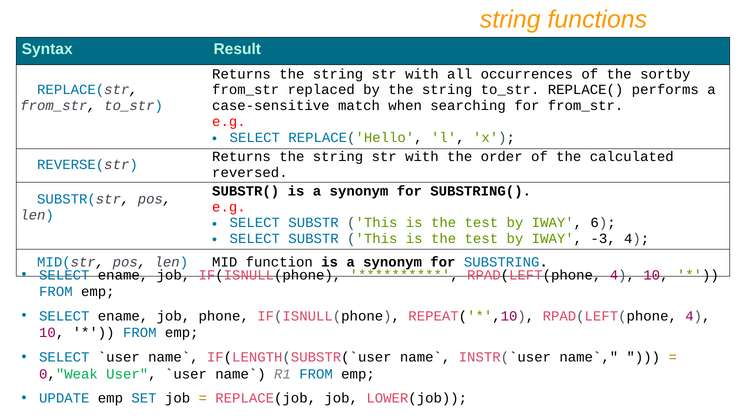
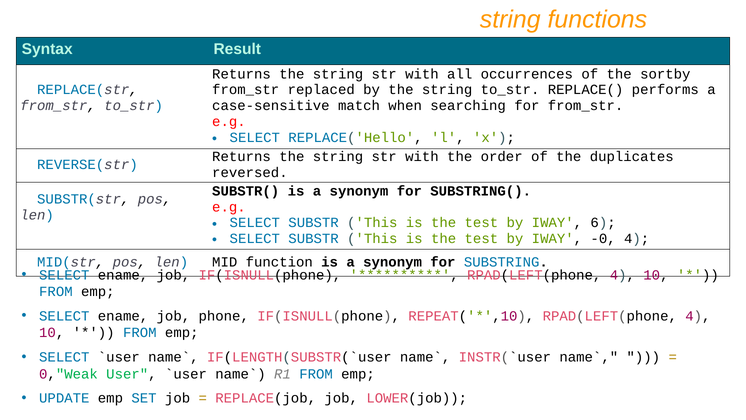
calculated: calculated -> duplicates (632, 156)
-3: -3 -> -0 (603, 239)
